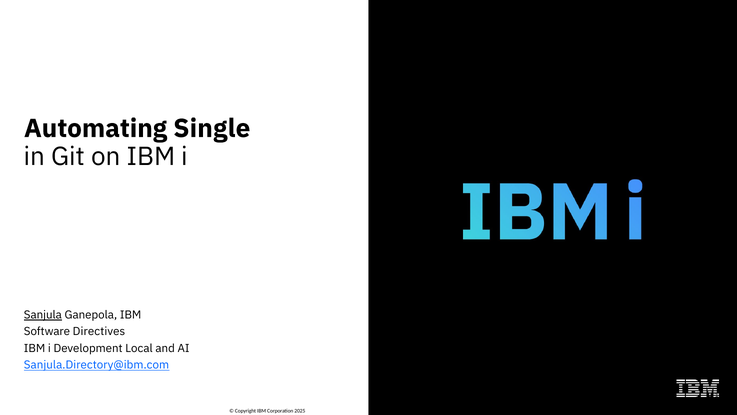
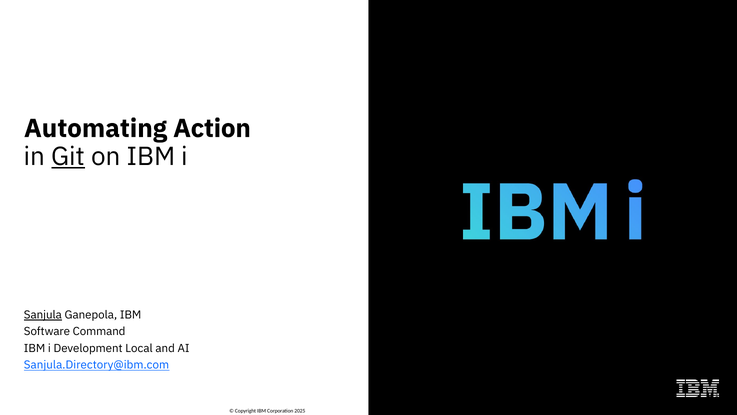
Single: Single -> Action (212, 128)
Git underline: none -> present (68, 156)
Directives: Directives -> Command (99, 331)
